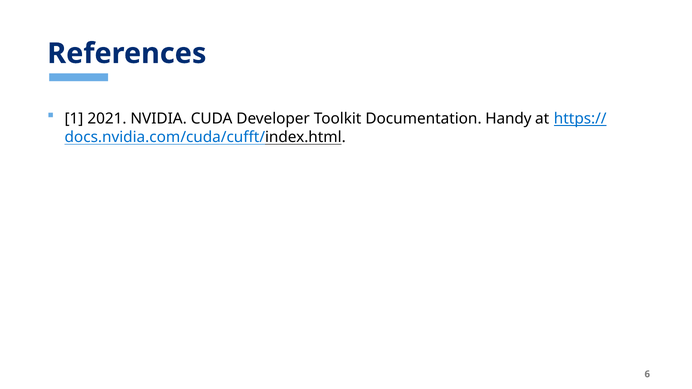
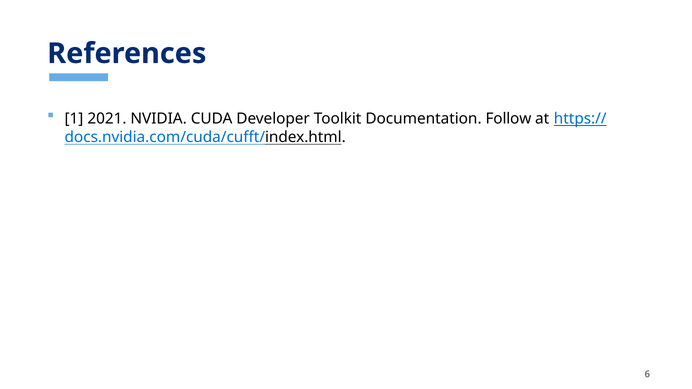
Handy: Handy -> Follow (508, 119)
